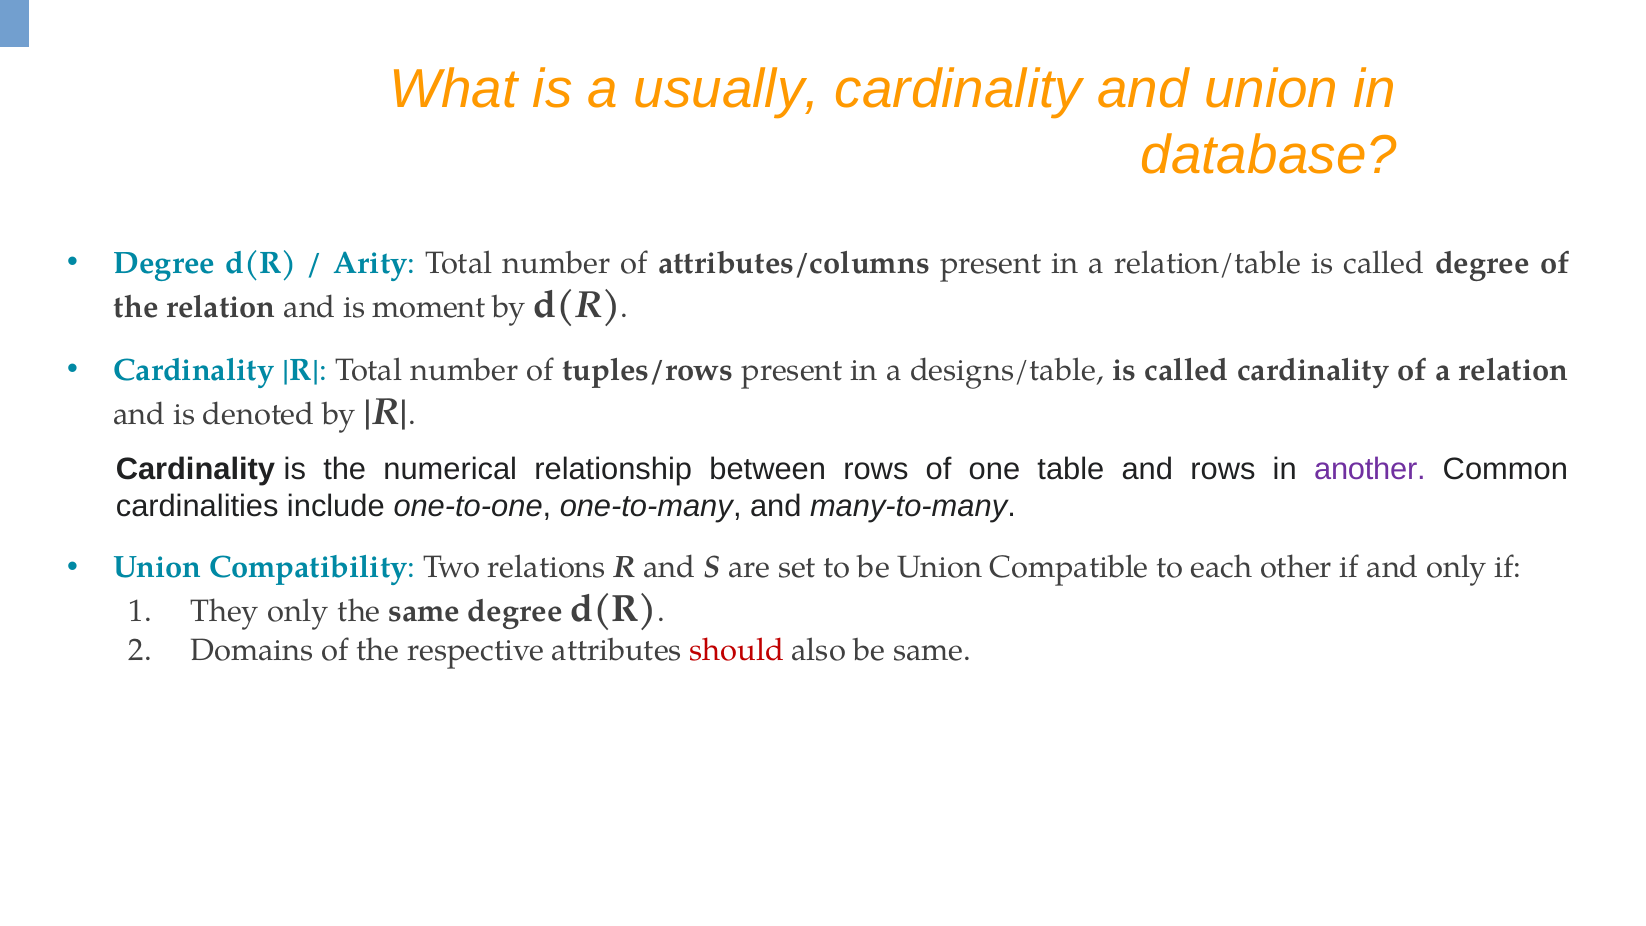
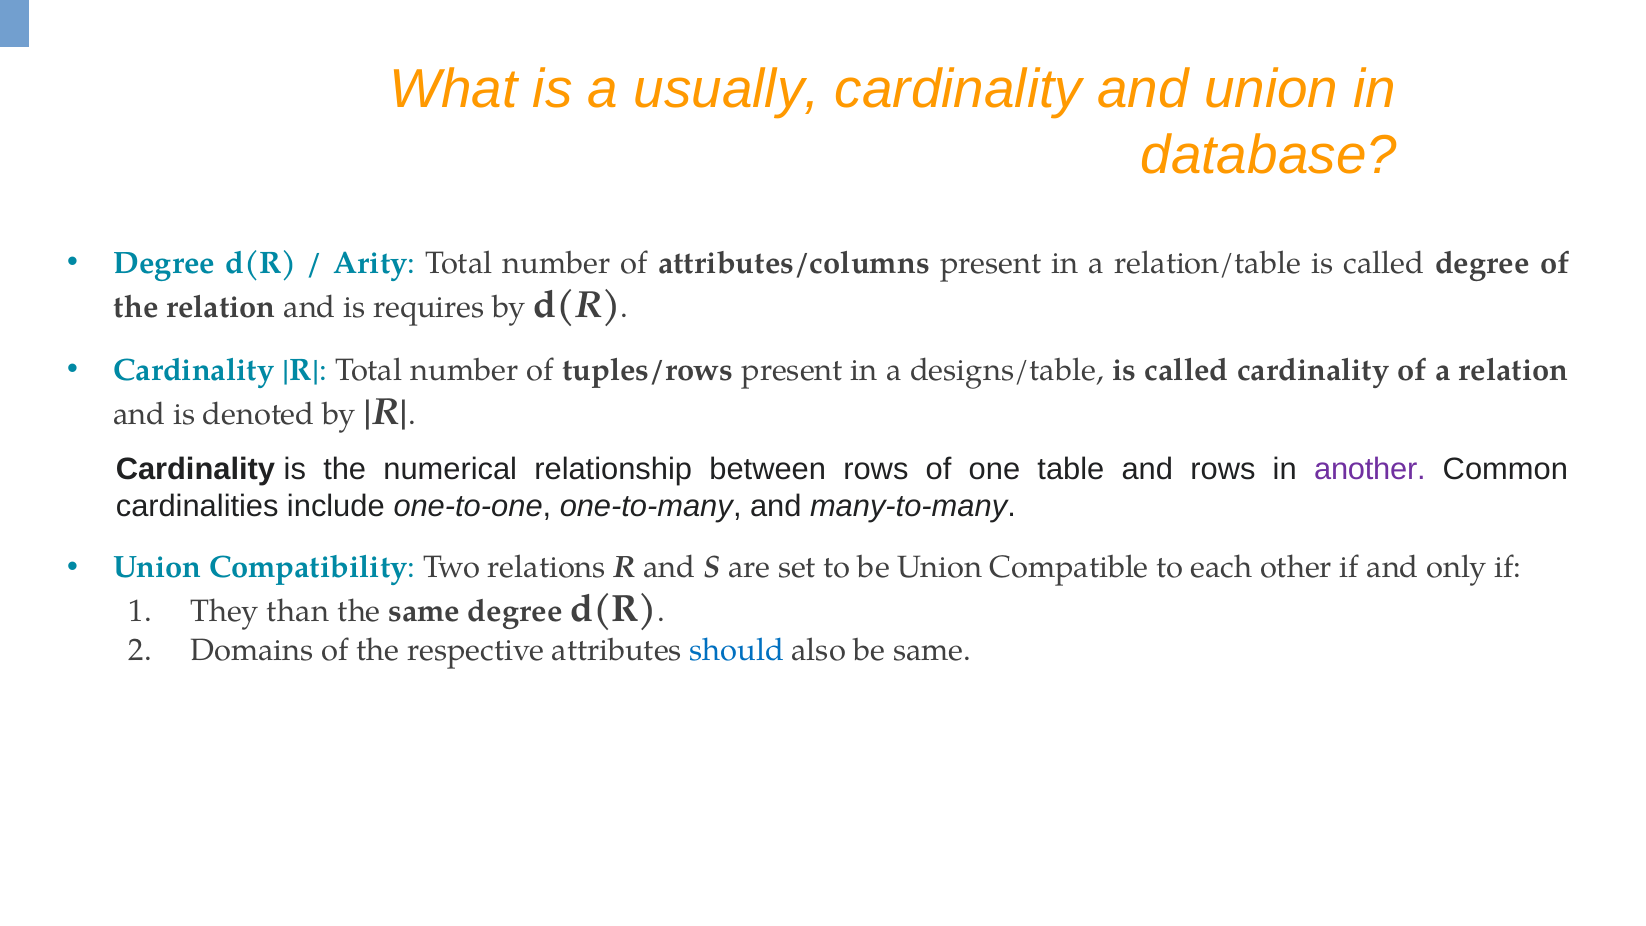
moment: moment -> requires (429, 307)
They only: only -> than (298, 611)
should colour: red -> blue (737, 650)
